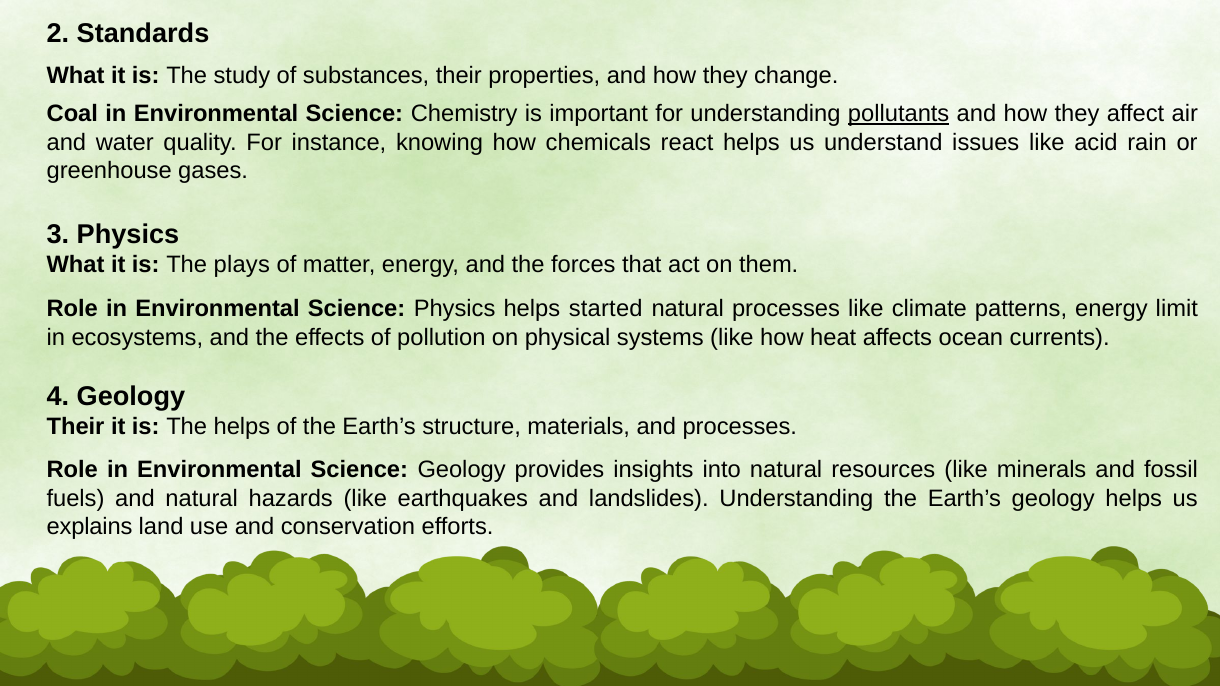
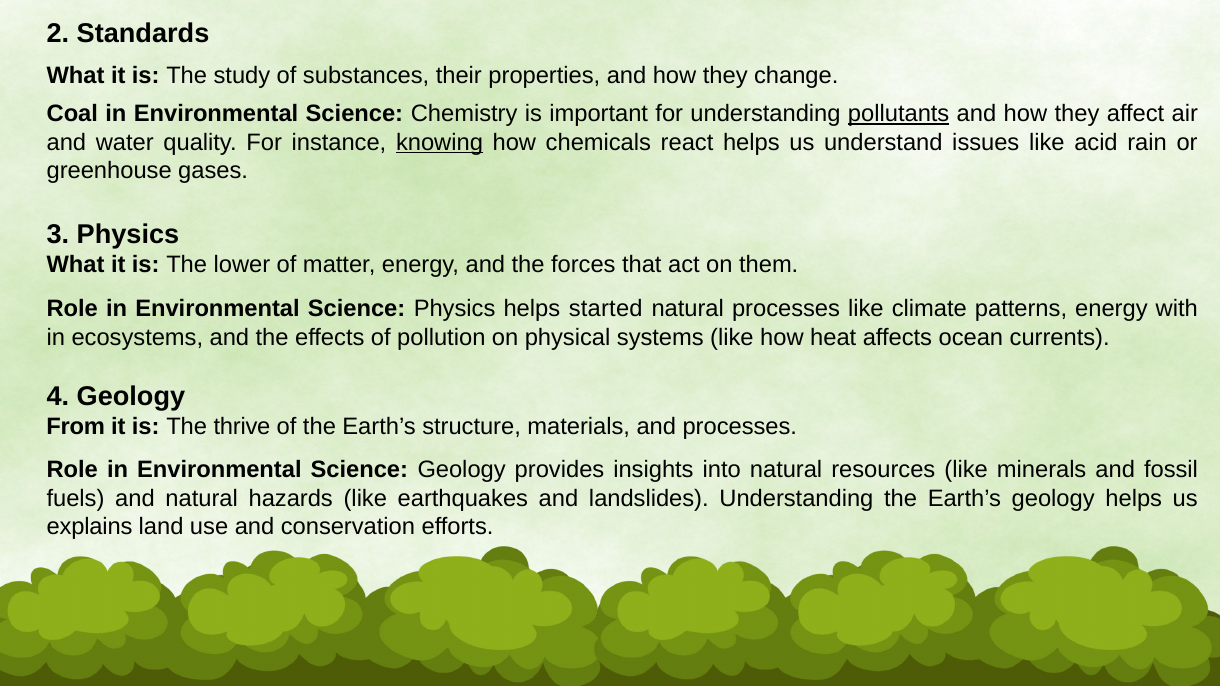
knowing underline: none -> present (440, 142)
plays: plays -> lower (242, 265)
limit: limit -> with (1177, 309)
Their: Their -> From (76, 427)
The helps: helps -> thrive (242, 427)
